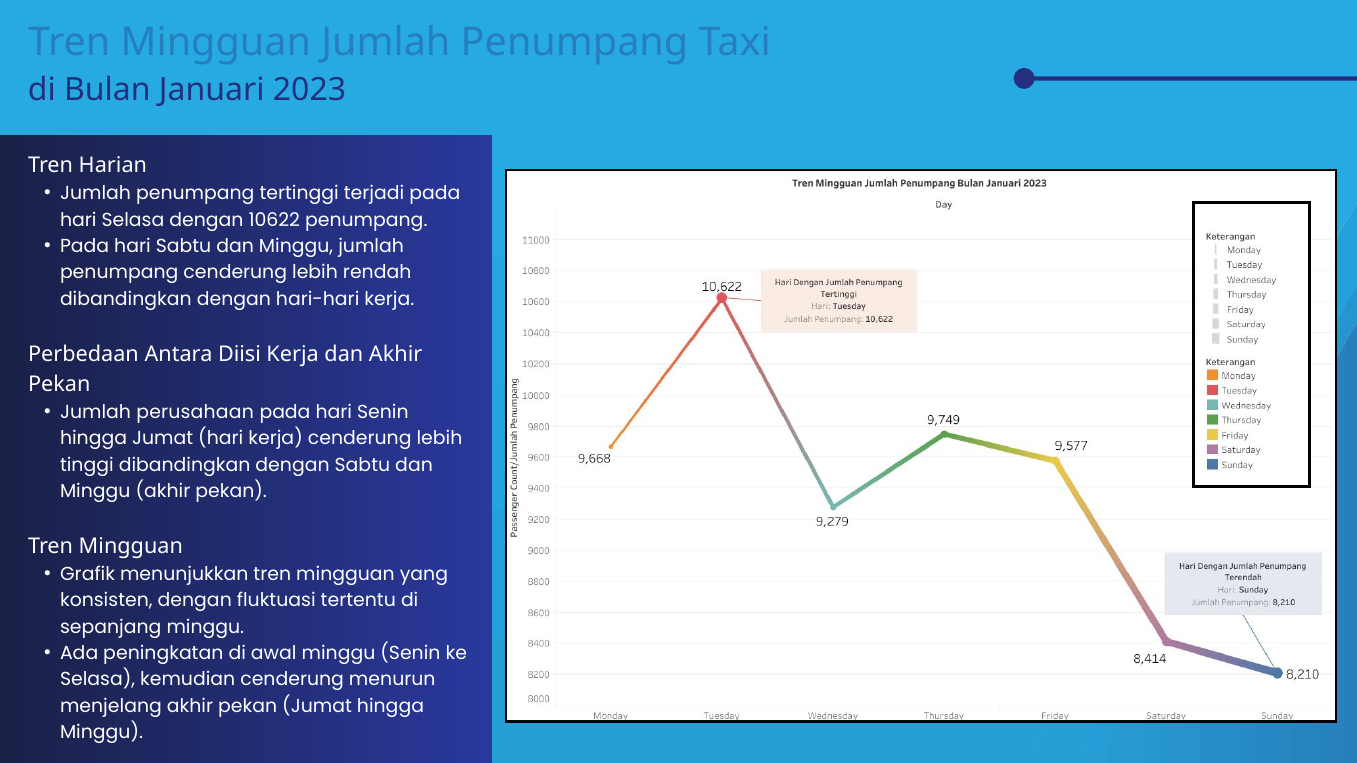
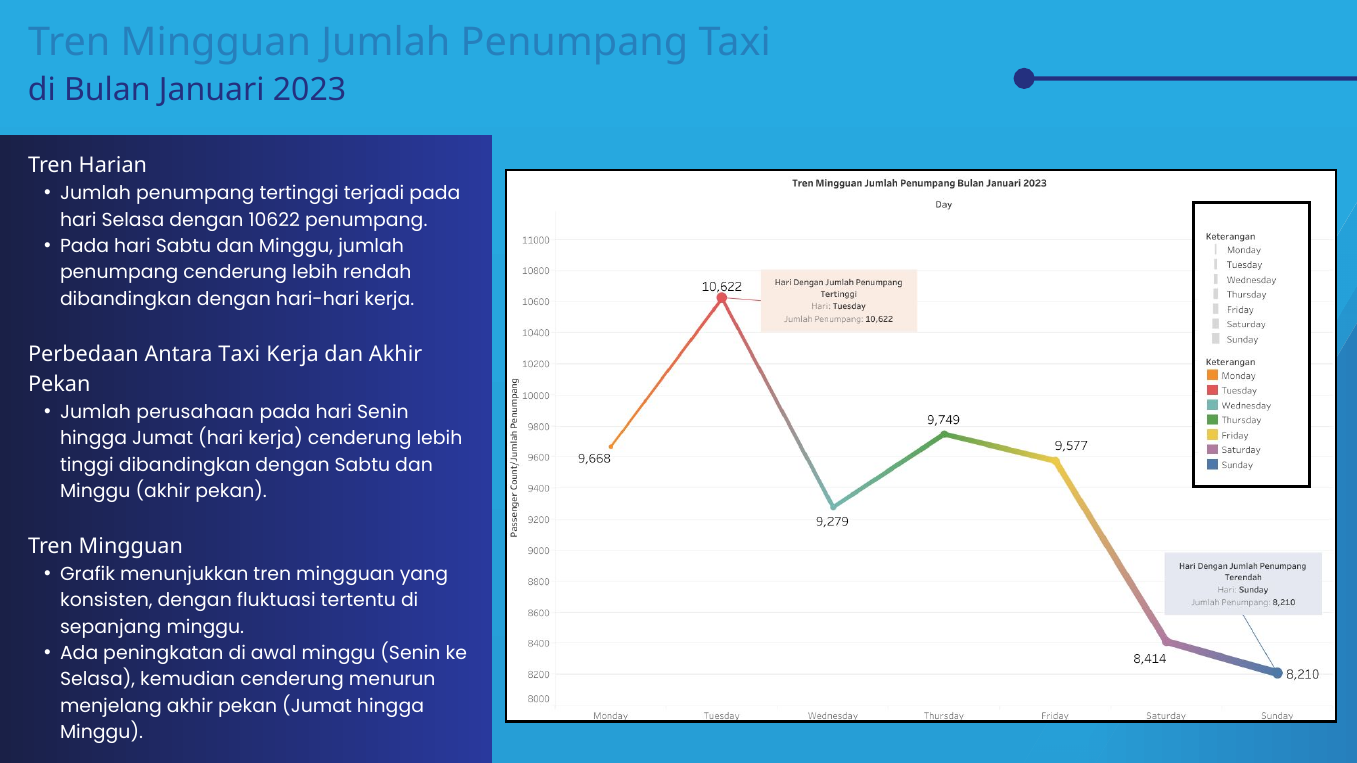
Antara Diisi: Diisi -> Taxi (239, 354)
